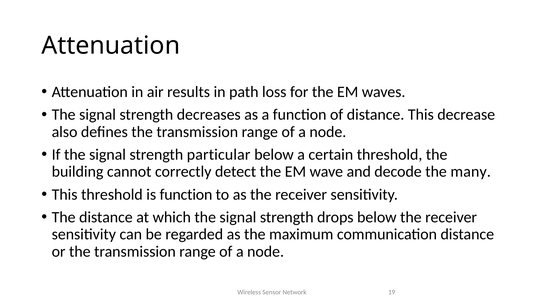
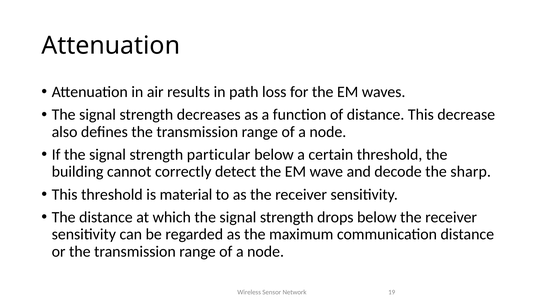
many: many -> sharp (471, 172)
is function: function -> material (186, 194)
